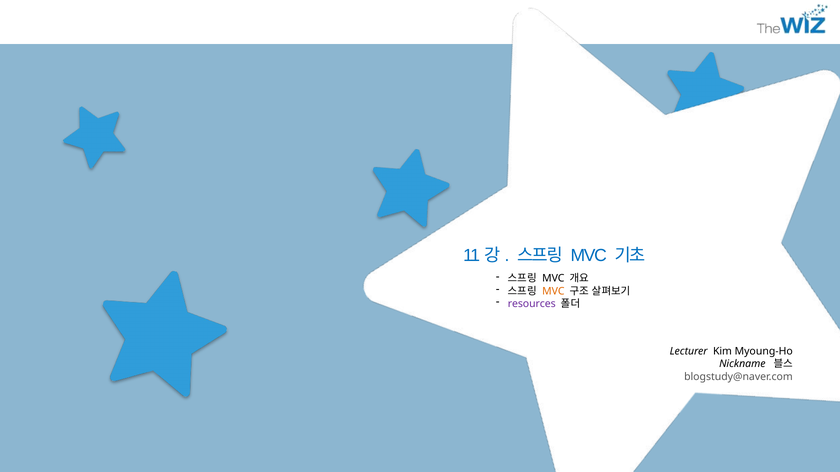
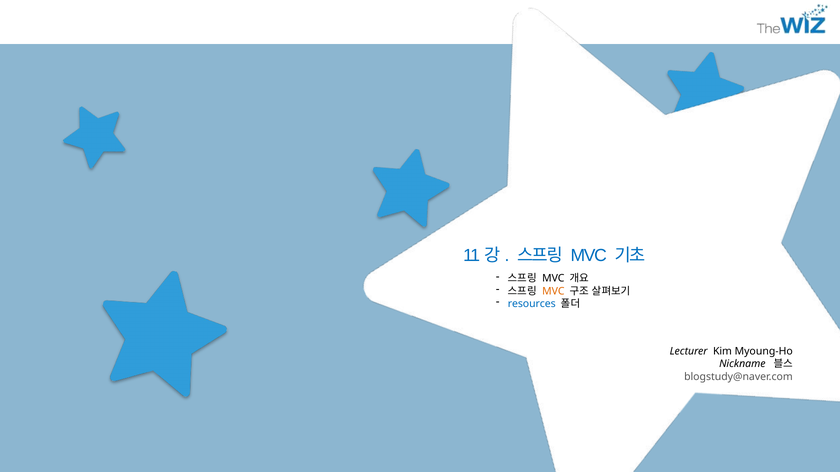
resources colour: purple -> blue (532, 304)
